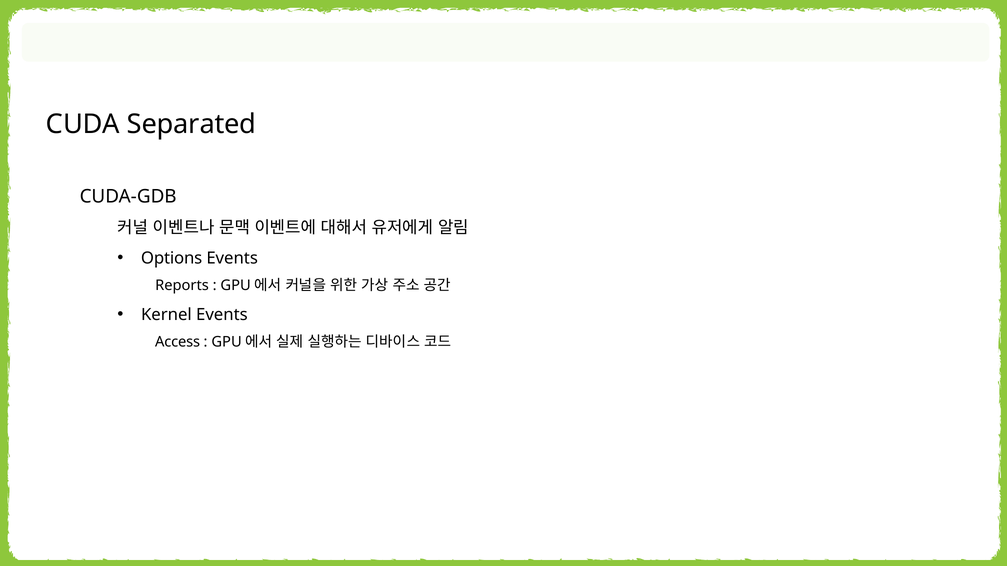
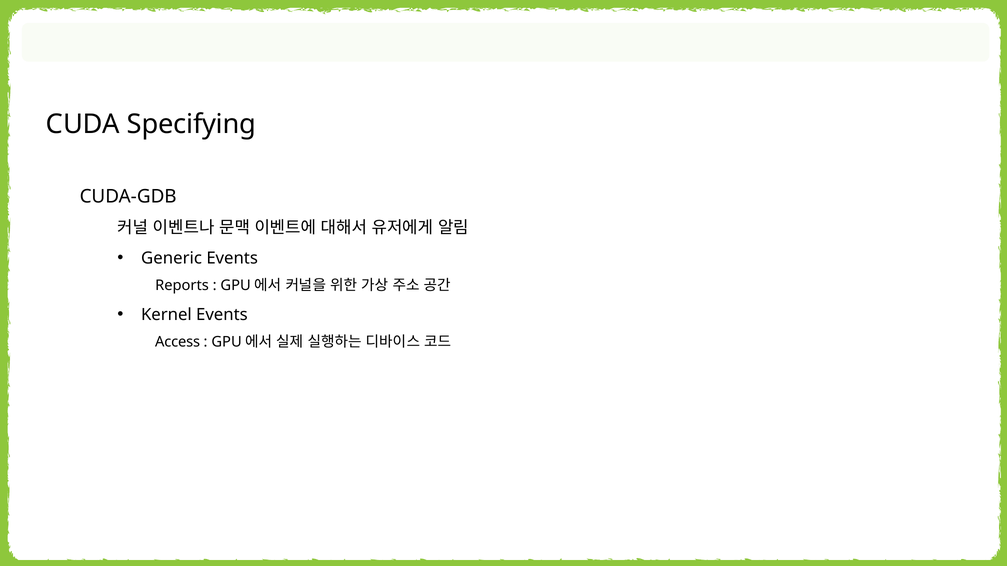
Separated: Separated -> Specifying (192, 125)
Options: Options -> Generic (172, 258)
